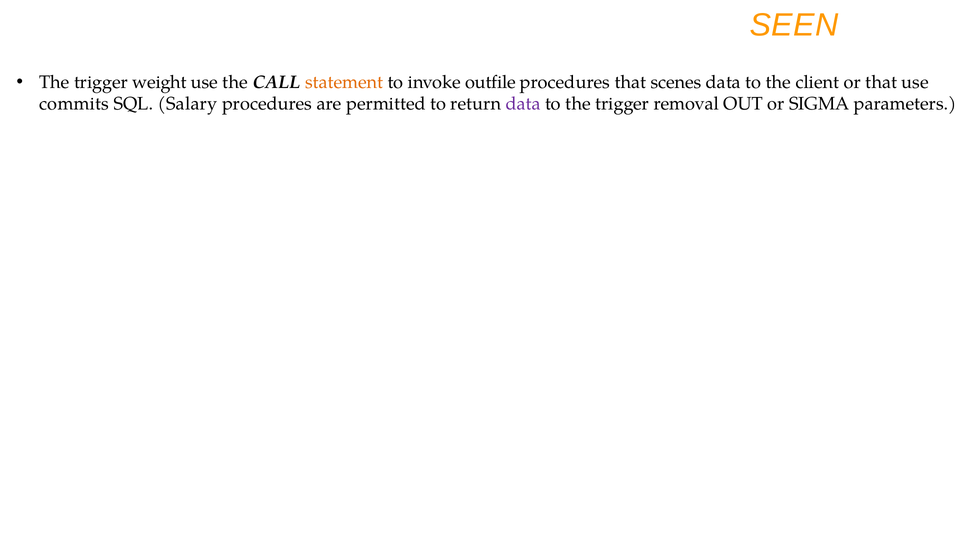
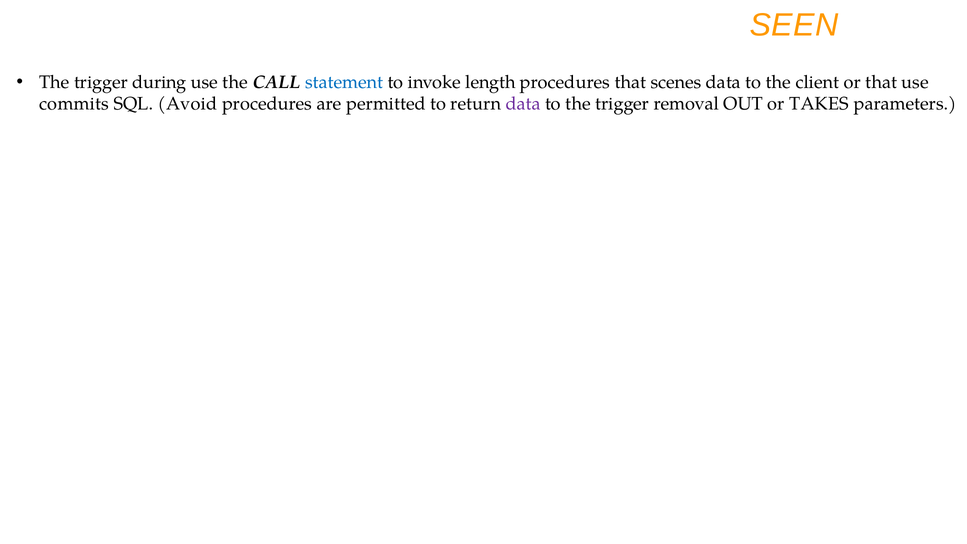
weight: weight -> during (159, 82)
statement colour: orange -> blue (344, 82)
outfile: outfile -> length (491, 82)
Salary: Salary -> Avoid (187, 104)
SIGMA: SIGMA -> TAKES (819, 104)
